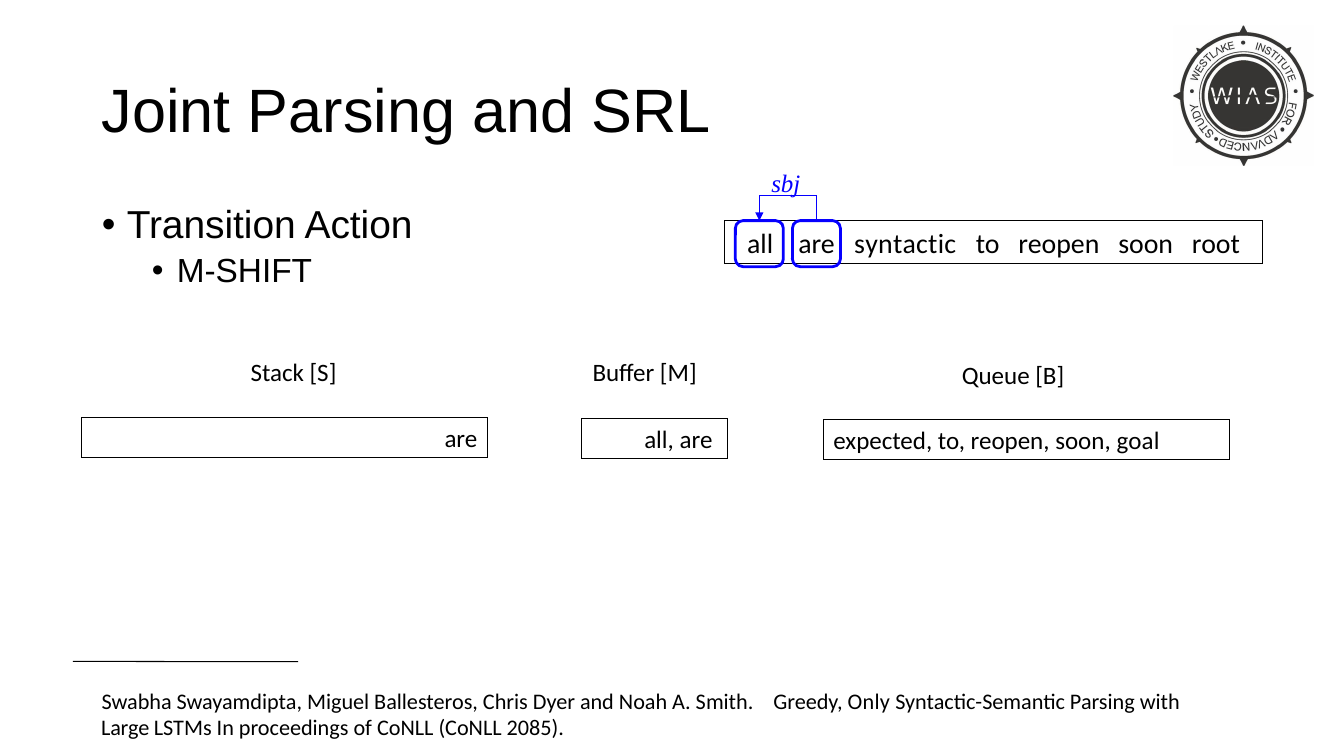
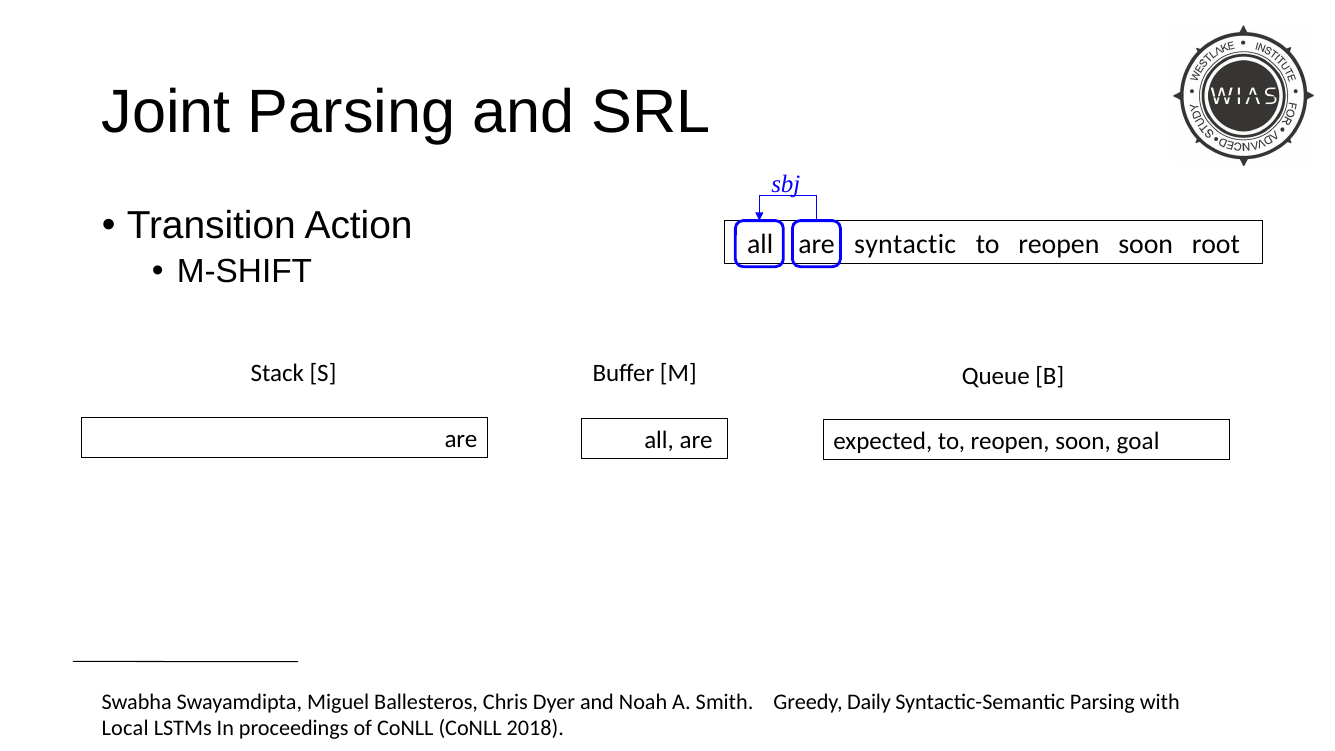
Only: Only -> Daily (869, 702)
Large: Large -> Local (125, 728)
2085: 2085 -> 2018 (535, 728)
